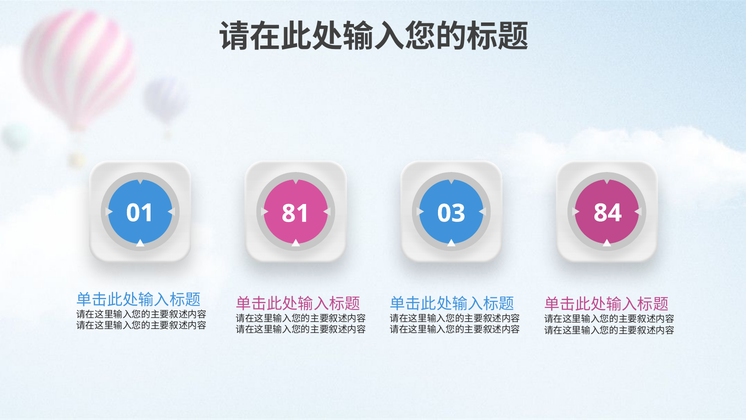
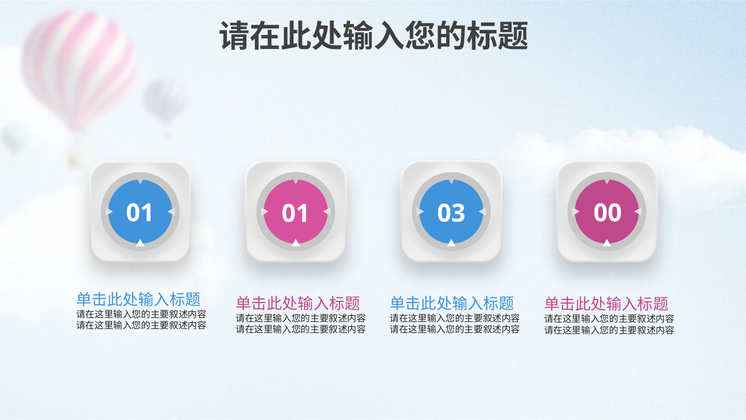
01 81: 81 -> 01 (296, 213)
84: 84 -> 00 (608, 213)
